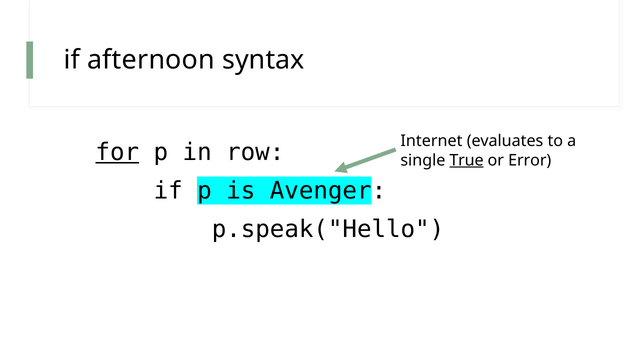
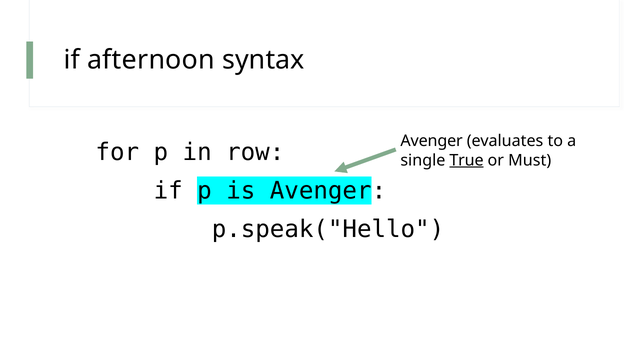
Internet: Internet -> Avenger (432, 141)
for underline: present -> none (117, 152)
Error: Error -> Must (530, 160)
